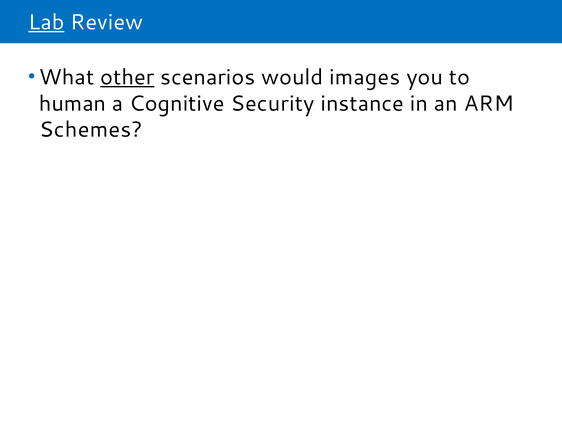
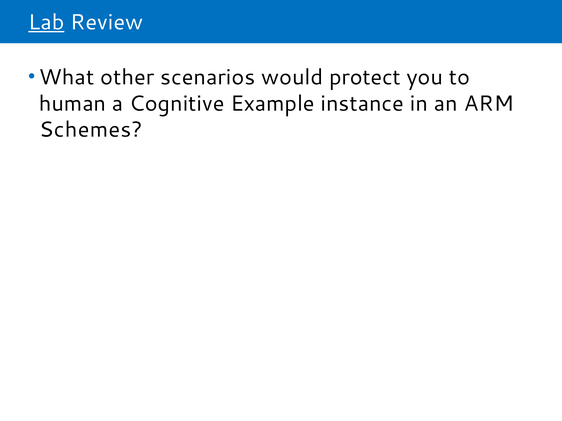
other underline: present -> none (127, 77)
images: images -> protect (365, 77)
Security: Security -> Example (273, 104)
